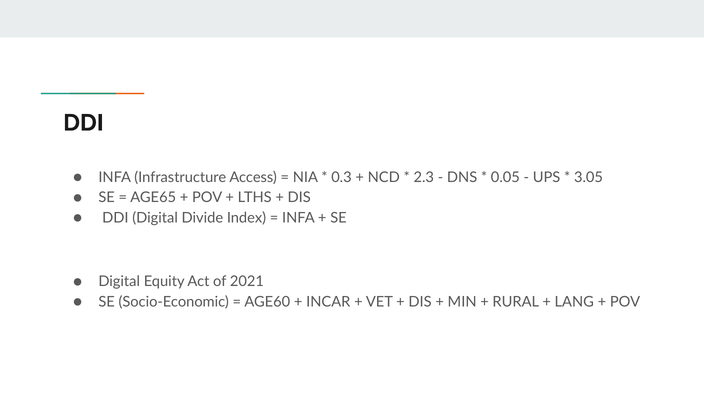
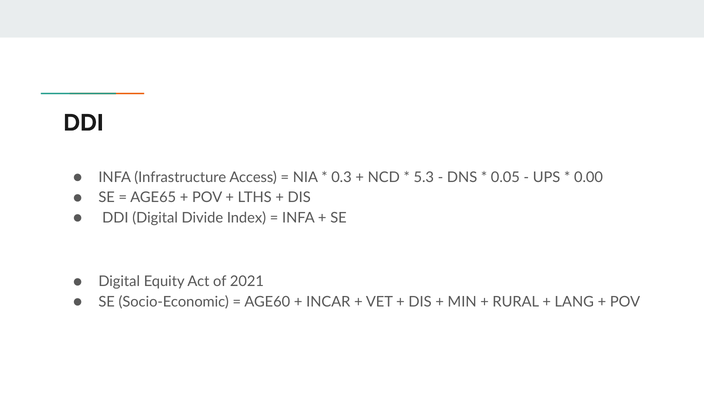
2.3: 2.3 -> 5.3 (424, 177)
3.05: 3.05 -> 0.00 (588, 177)
